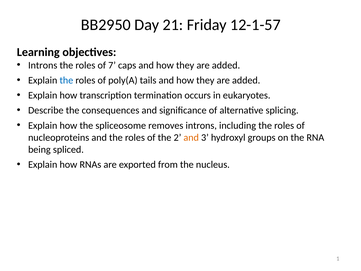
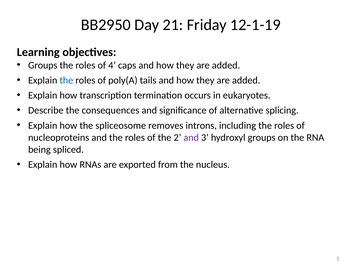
12-1-57: 12-1-57 -> 12-1-19 (255, 25)
Introns: Introns -> Groups (43, 65)
7: 7 -> 4 (112, 65)
and colour: orange -> purple (191, 137)
